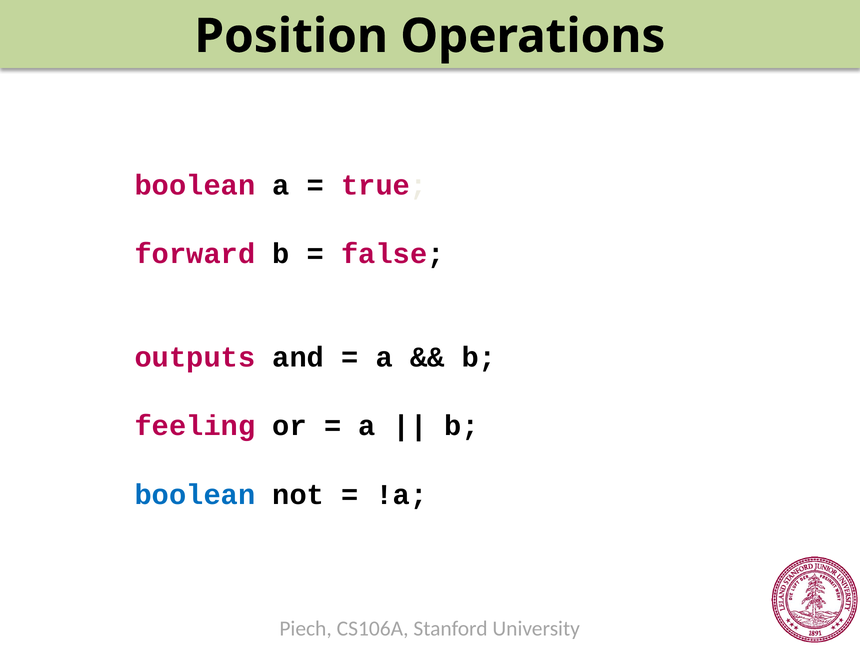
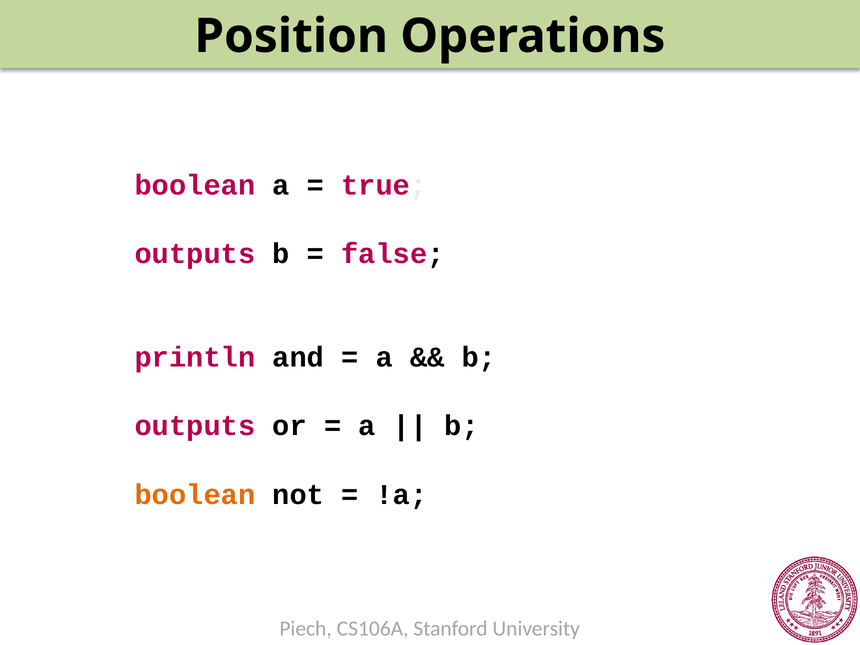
forward: forward -> outputs (195, 254)
outputs: outputs -> println (195, 357)
feeling: feeling -> outputs (195, 426)
boolean colour: blue -> orange (195, 495)
